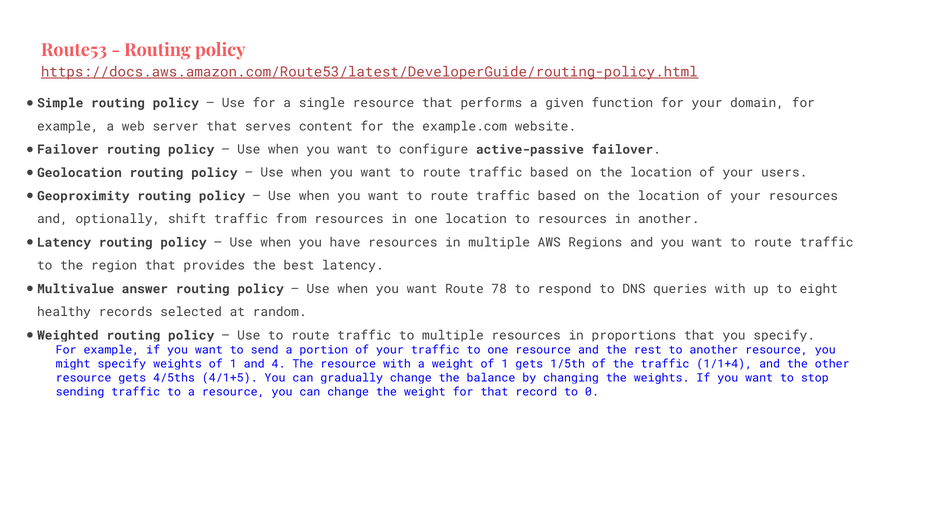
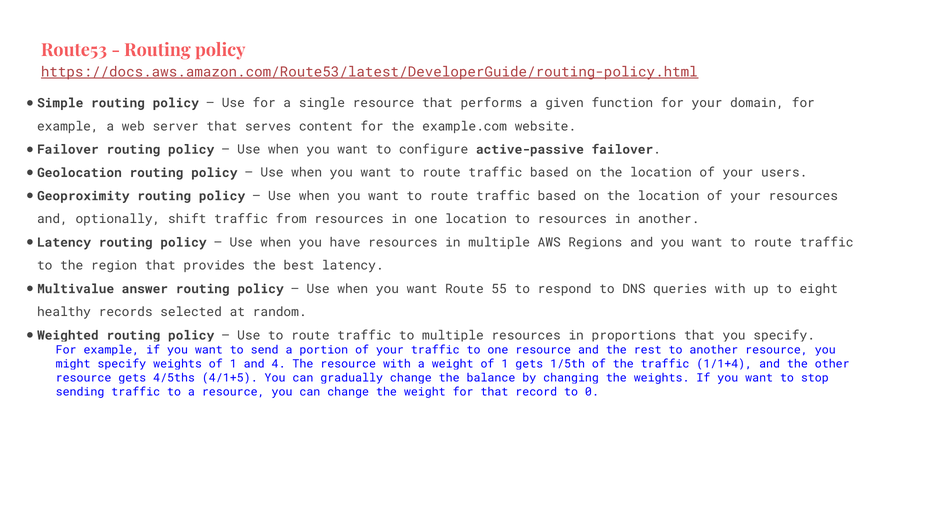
78: 78 -> 55 (499, 289)
